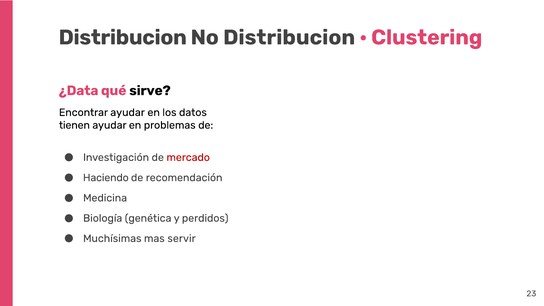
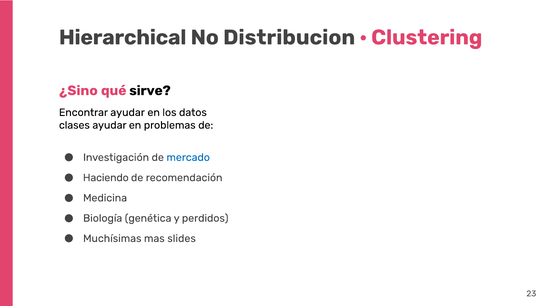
Distribucion: Distribucion -> Hierarchical (123, 37)
¿Data: ¿Data -> ¿Sino (78, 91)
tienen: tienen -> clases (74, 125)
mercado colour: red -> blue (188, 157)
servir: servir -> slides (182, 238)
